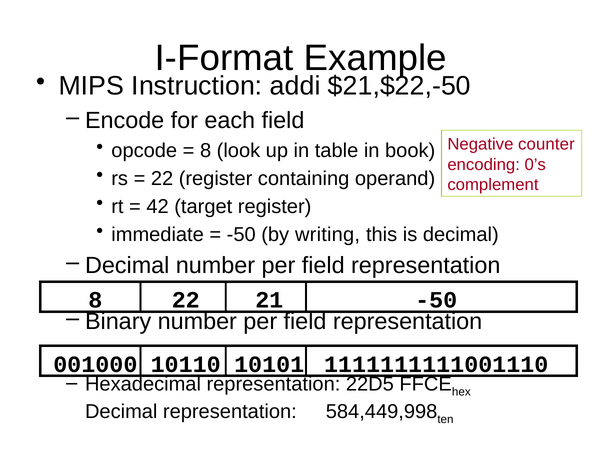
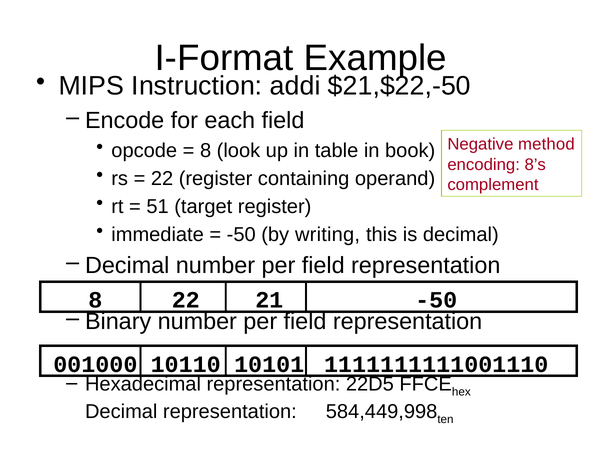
counter: counter -> method (546, 145)
0’s: 0’s -> 8’s (535, 165)
42: 42 -> 51 (158, 207)
